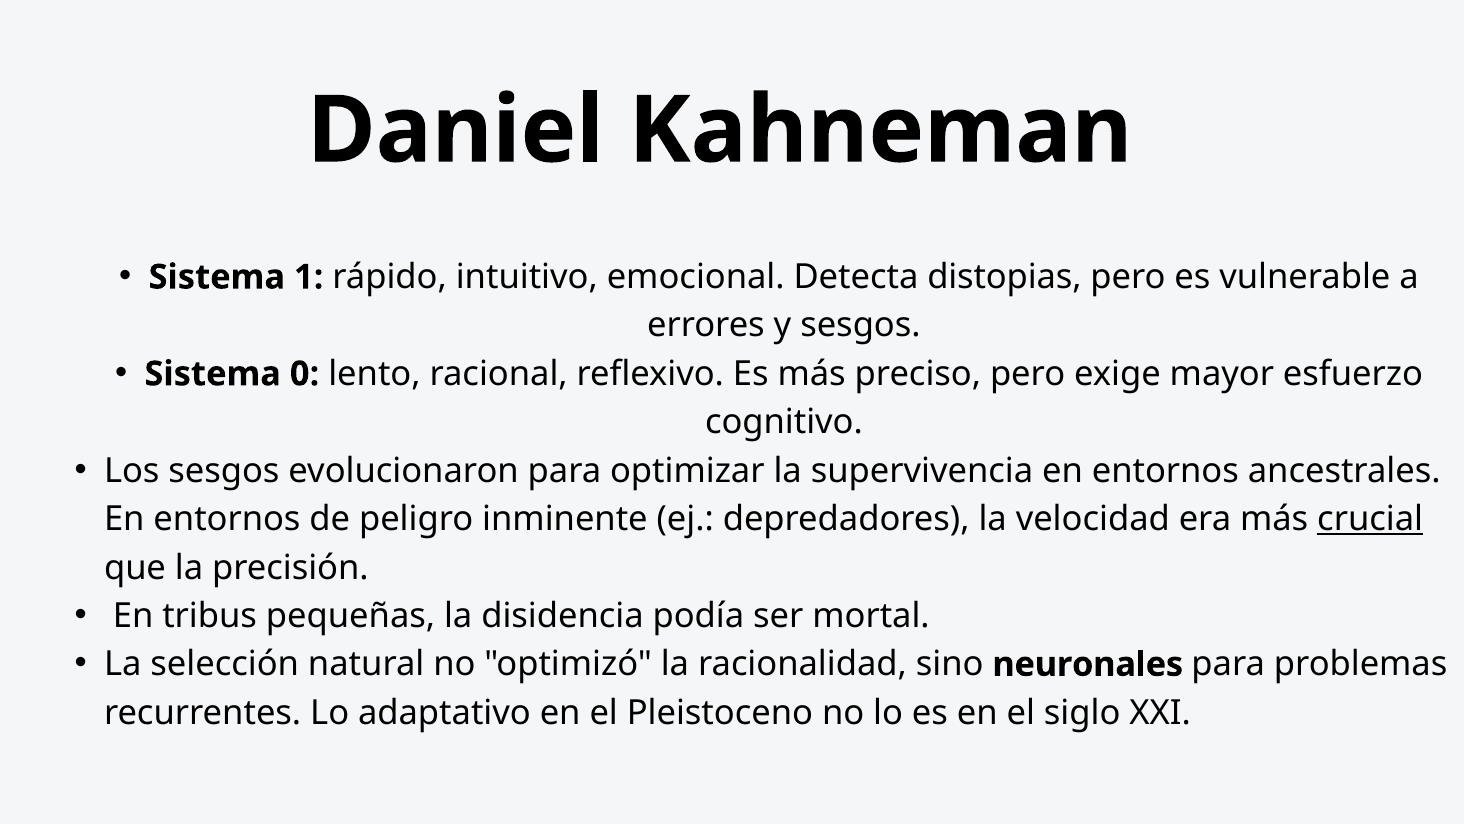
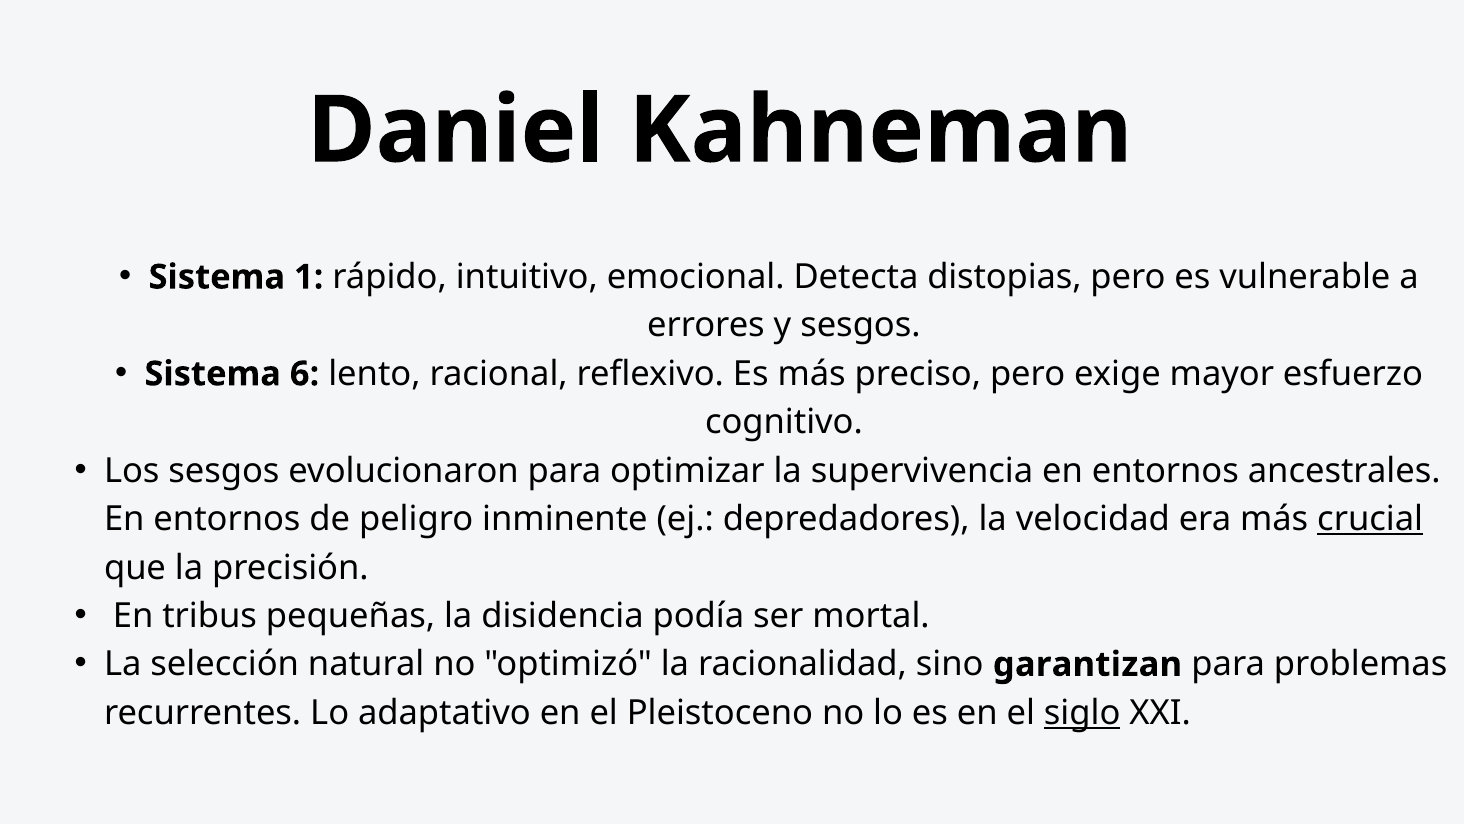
0: 0 -> 6 (305, 374)
neuronales: neuronales -> garantizan (1087, 664)
siglo underline: none -> present (1082, 712)
